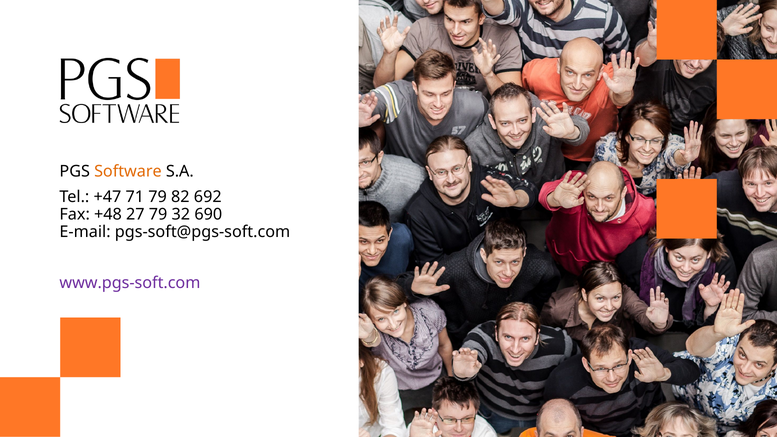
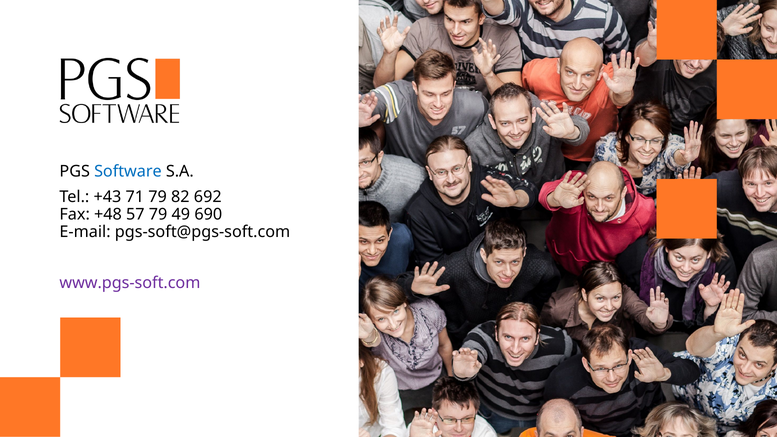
Software colour: orange -> blue (128, 171)
+47: +47 -> +43 (107, 197)
27: 27 -> 57 (135, 214)
32: 32 -> 49 (181, 214)
